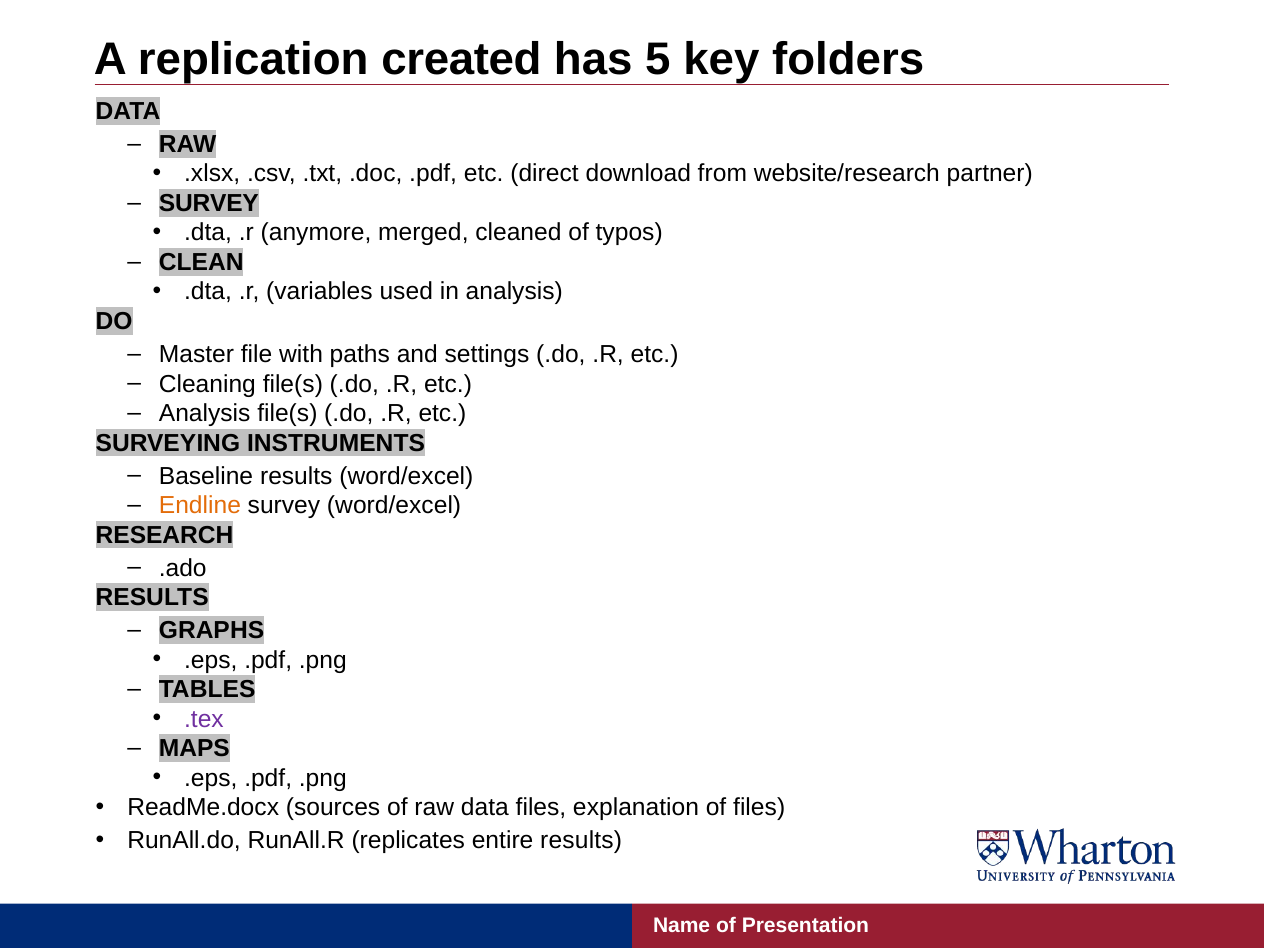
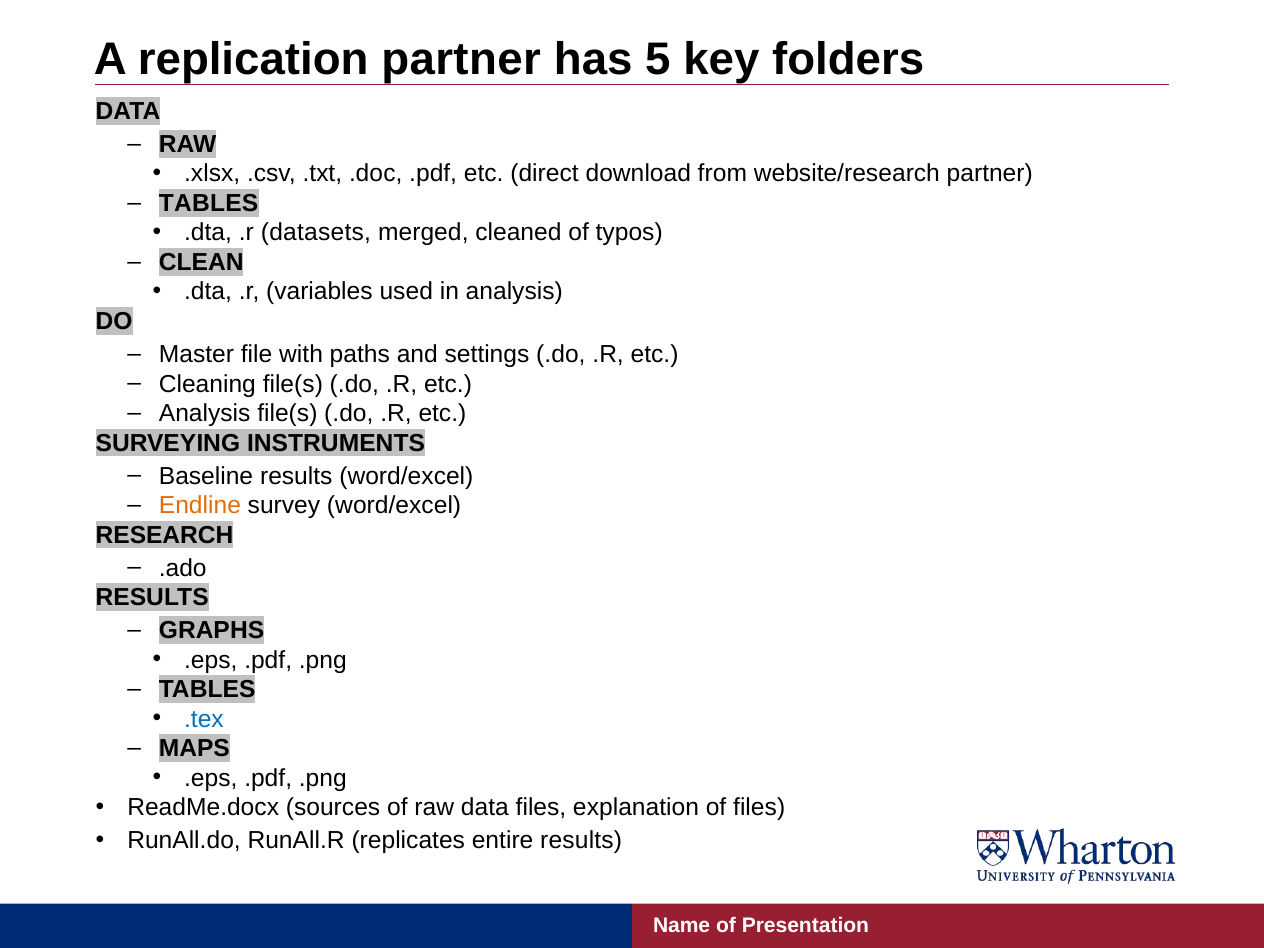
replication created: created -> partner (461, 59)
SURVEY: SURVEY -> TABLES (209, 203)
anymore: anymore -> datasets (316, 233)
.tex colour: purple -> blue (204, 719)
